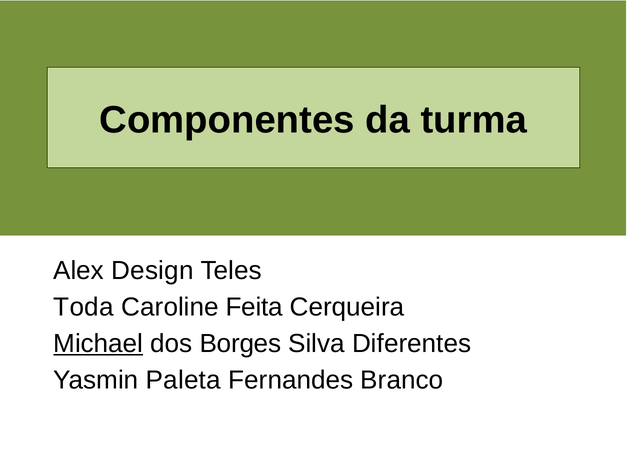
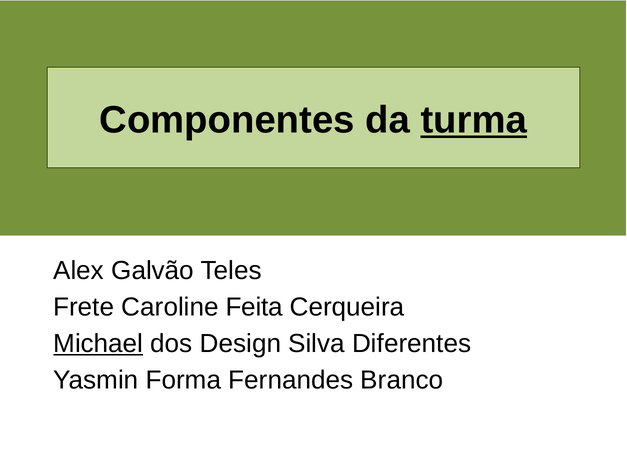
turma underline: none -> present (474, 120)
Design: Design -> Galvão (153, 271)
Toda: Toda -> Frete (84, 307)
Borges: Borges -> Design (240, 344)
Paleta: Paleta -> Forma (183, 380)
